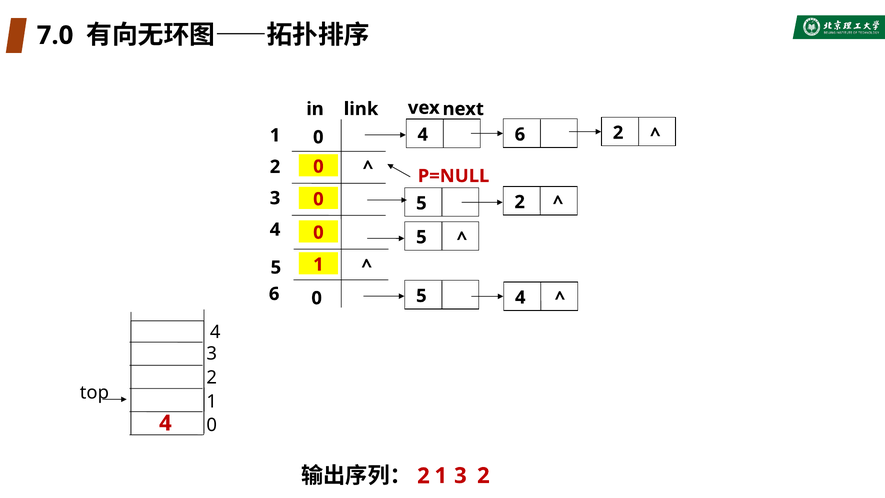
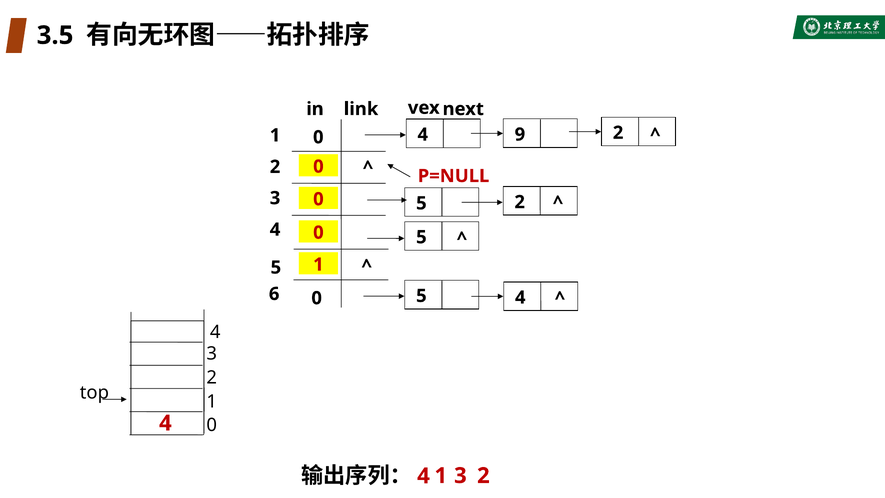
7.0: 7.0 -> 3.5 (55, 35)
4 6: 6 -> 9 (520, 134)
2: 2 -> 4 (423, 476)
